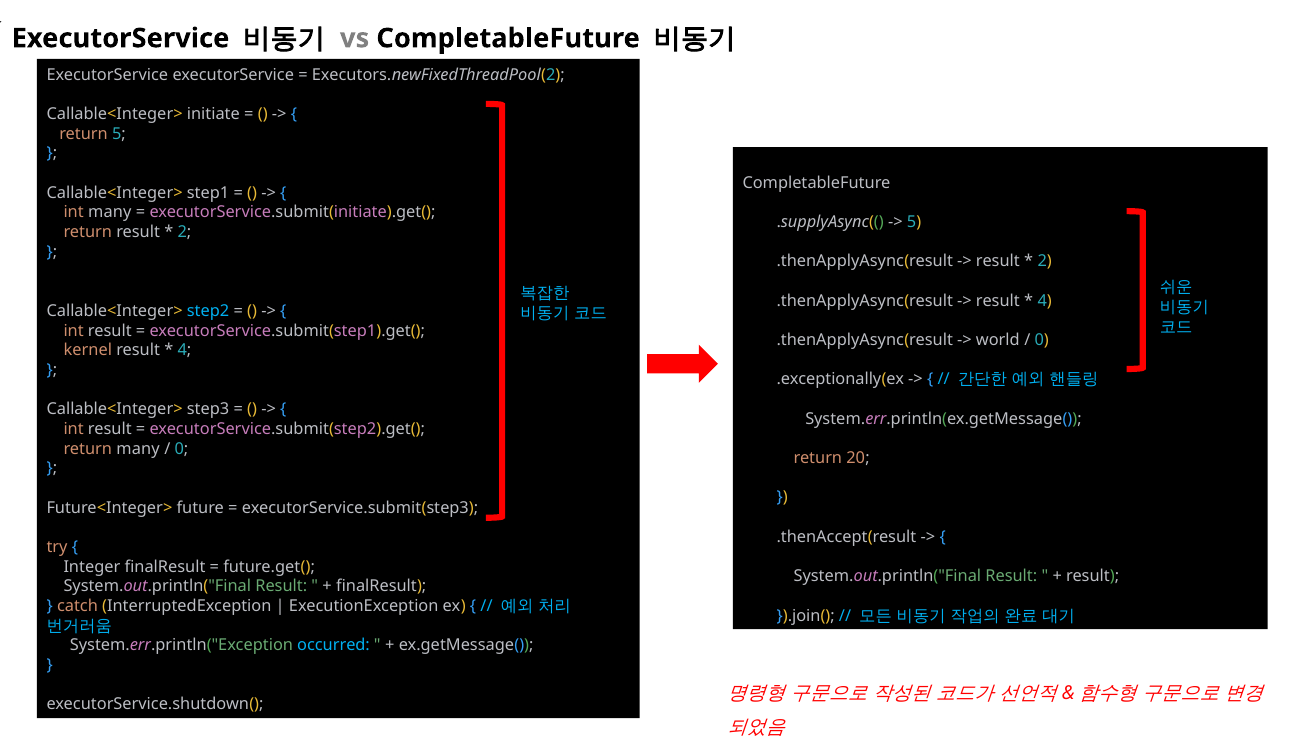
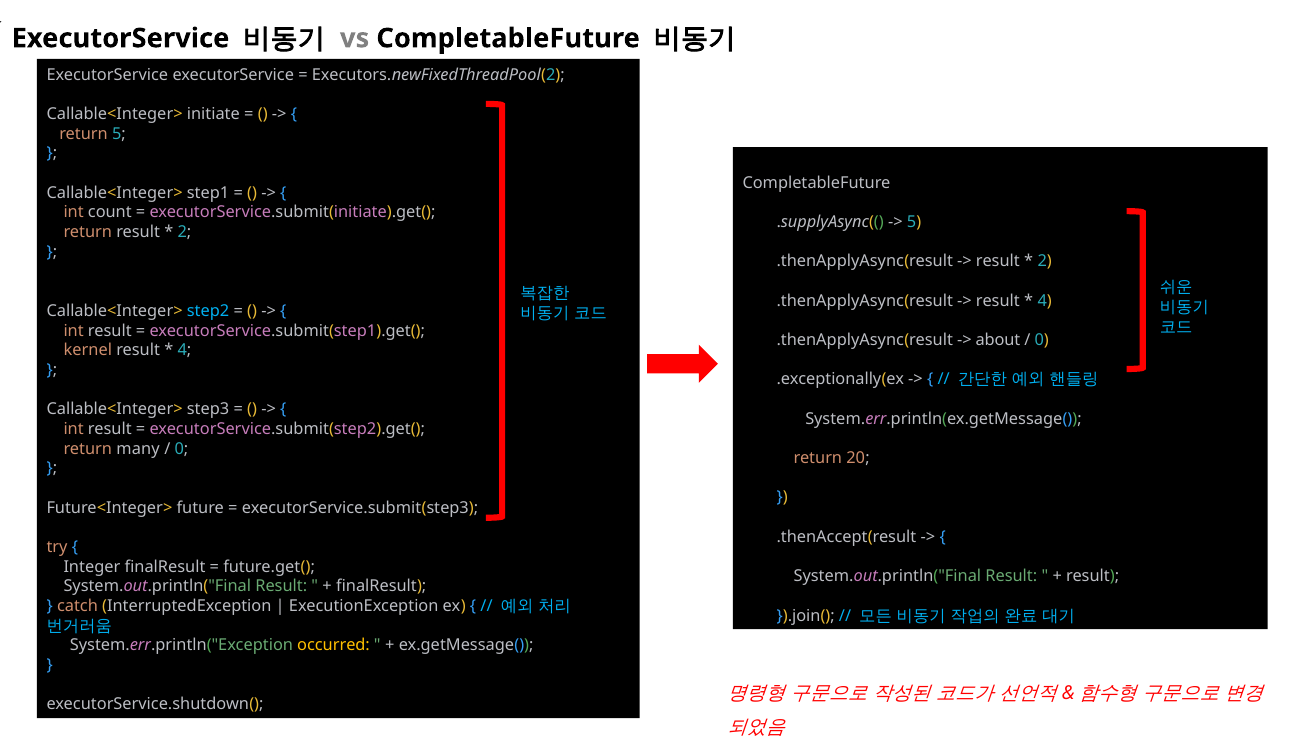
int many: many -> count (110, 212)
world: world -> about (998, 340)
occurred colour: light blue -> yellow (334, 645)
